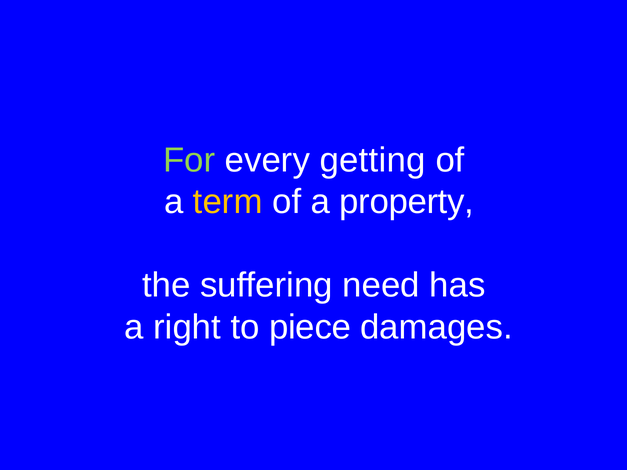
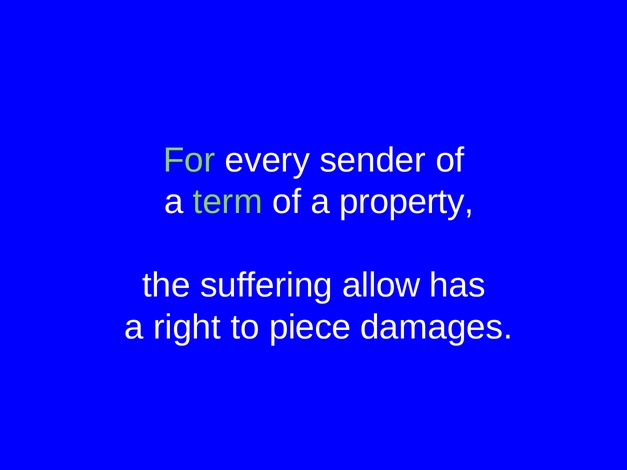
getting: getting -> sender (373, 160)
term colour: yellow -> light green (228, 202)
need: need -> allow (381, 285)
